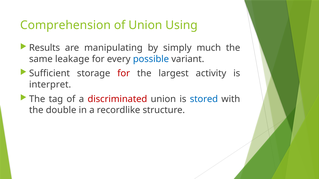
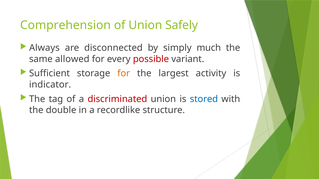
Using: Using -> Safely (182, 25)
Results: Results -> Always (44, 48)
manipulating: manipulating -> disconnected (113, 48)
leakage: leakage -> allowed (72, 59)
possible colour: blue -> red (151, 59)
for colour: red -> orange (124, 74)
interpret: interpret -> indicator (50, 85)
